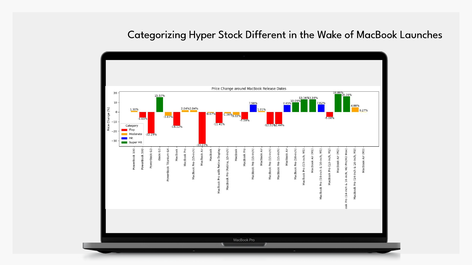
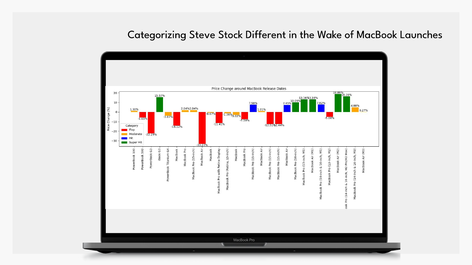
Hyper: Hyper -> Steve (202, 35)
